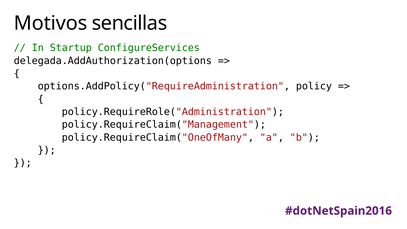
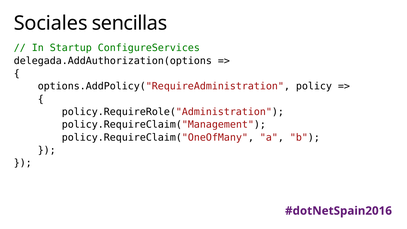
Motivos: Motivos -> Sociales (51, 23)
